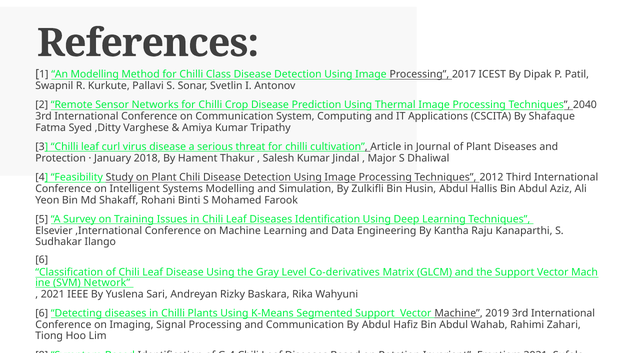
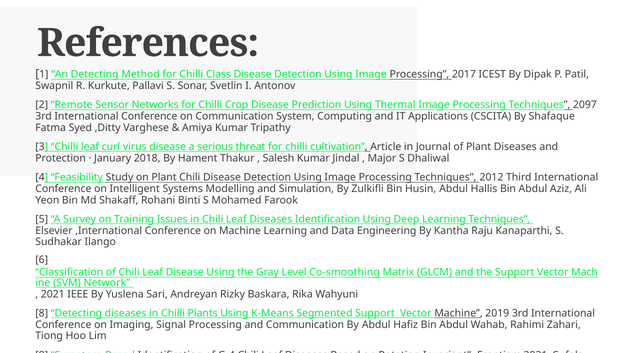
An Modelling: Modelling -> Detecting (95, 74)
2040: 2040 -> 2097 (585, 105)
Co-derivatives: Co-derivatives -> Co-smoothing (345, 273)
6: 6 -> 8 (42, 313)
